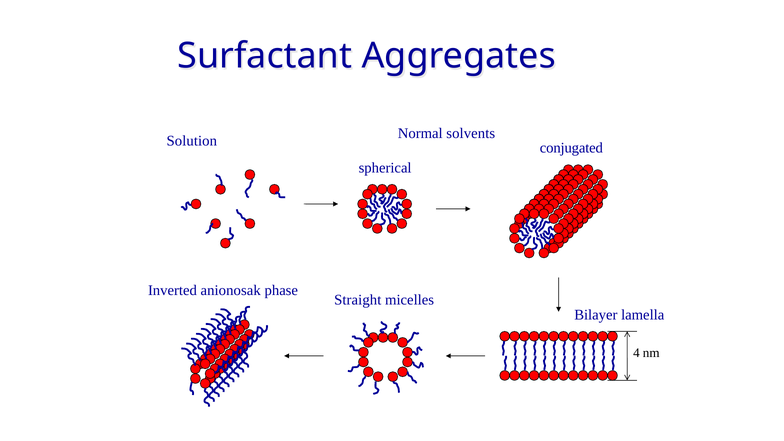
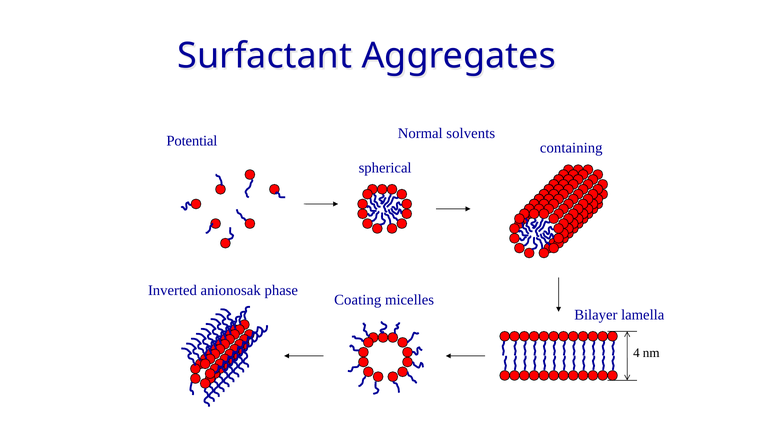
Solution: Solution -> Potential (192, 141)
conjugated: conjugated -> containing (571, 148)
Straight: Straight -> Coating (358, 300)
